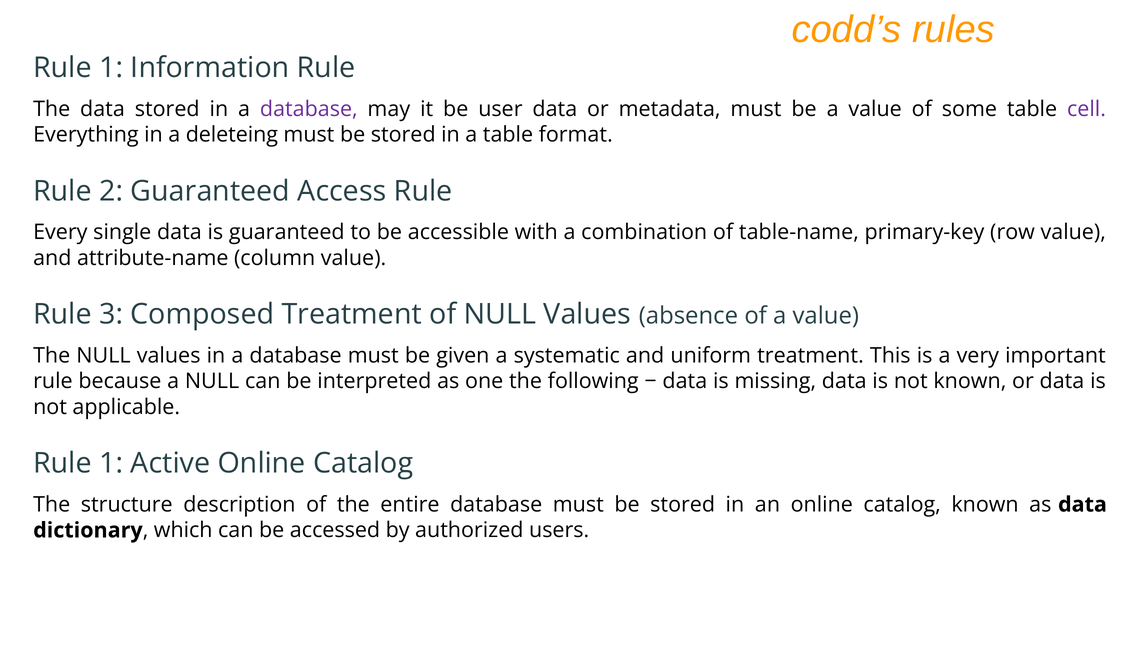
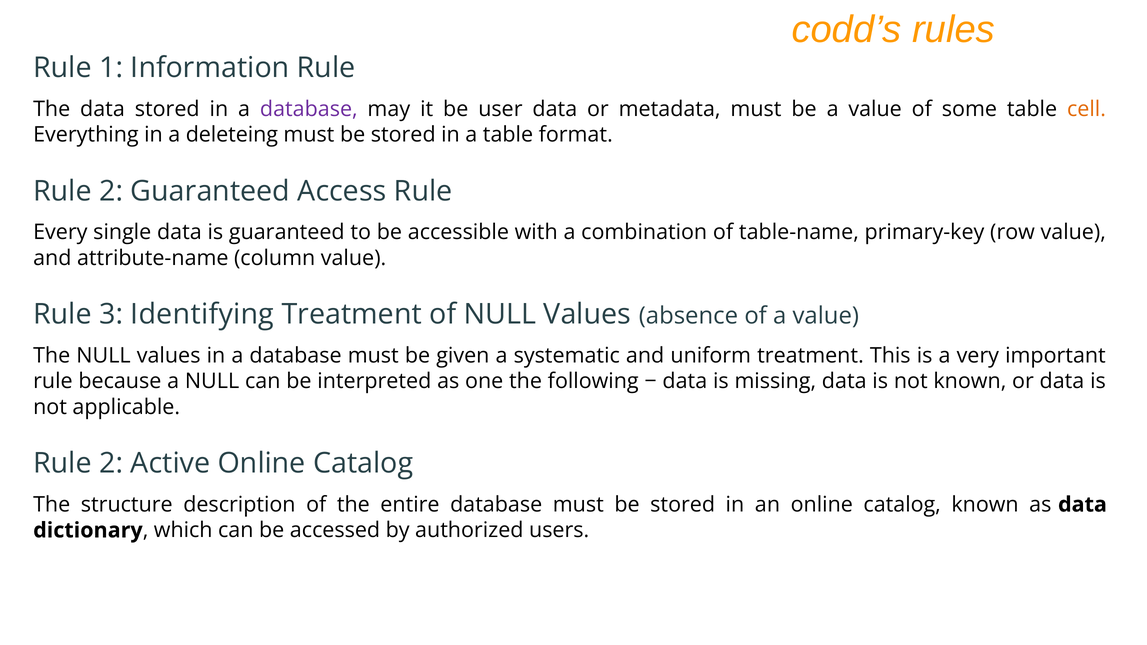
cell colour: purple -> orange (1086, 109)
Composed: Composed -> Identifying (202, 315)
1: 1 -> 2 (111, 464)
